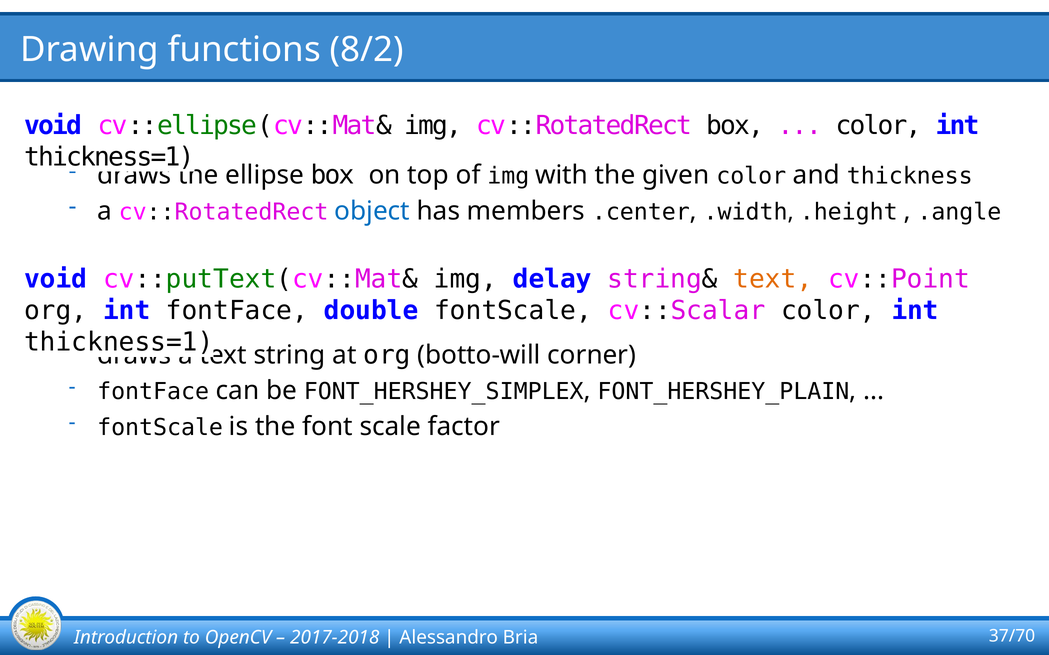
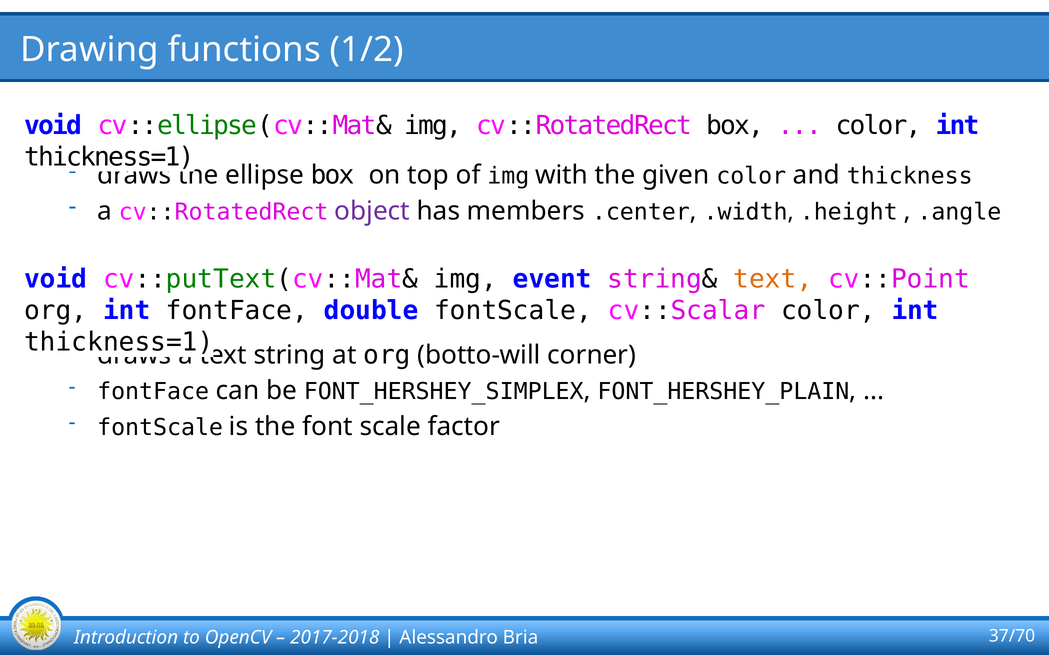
8/2: 8/2 -> 1/2 (367, 50)
object colour: blue -> purple (372, 211)
delay: delay -> event (552, 279)
